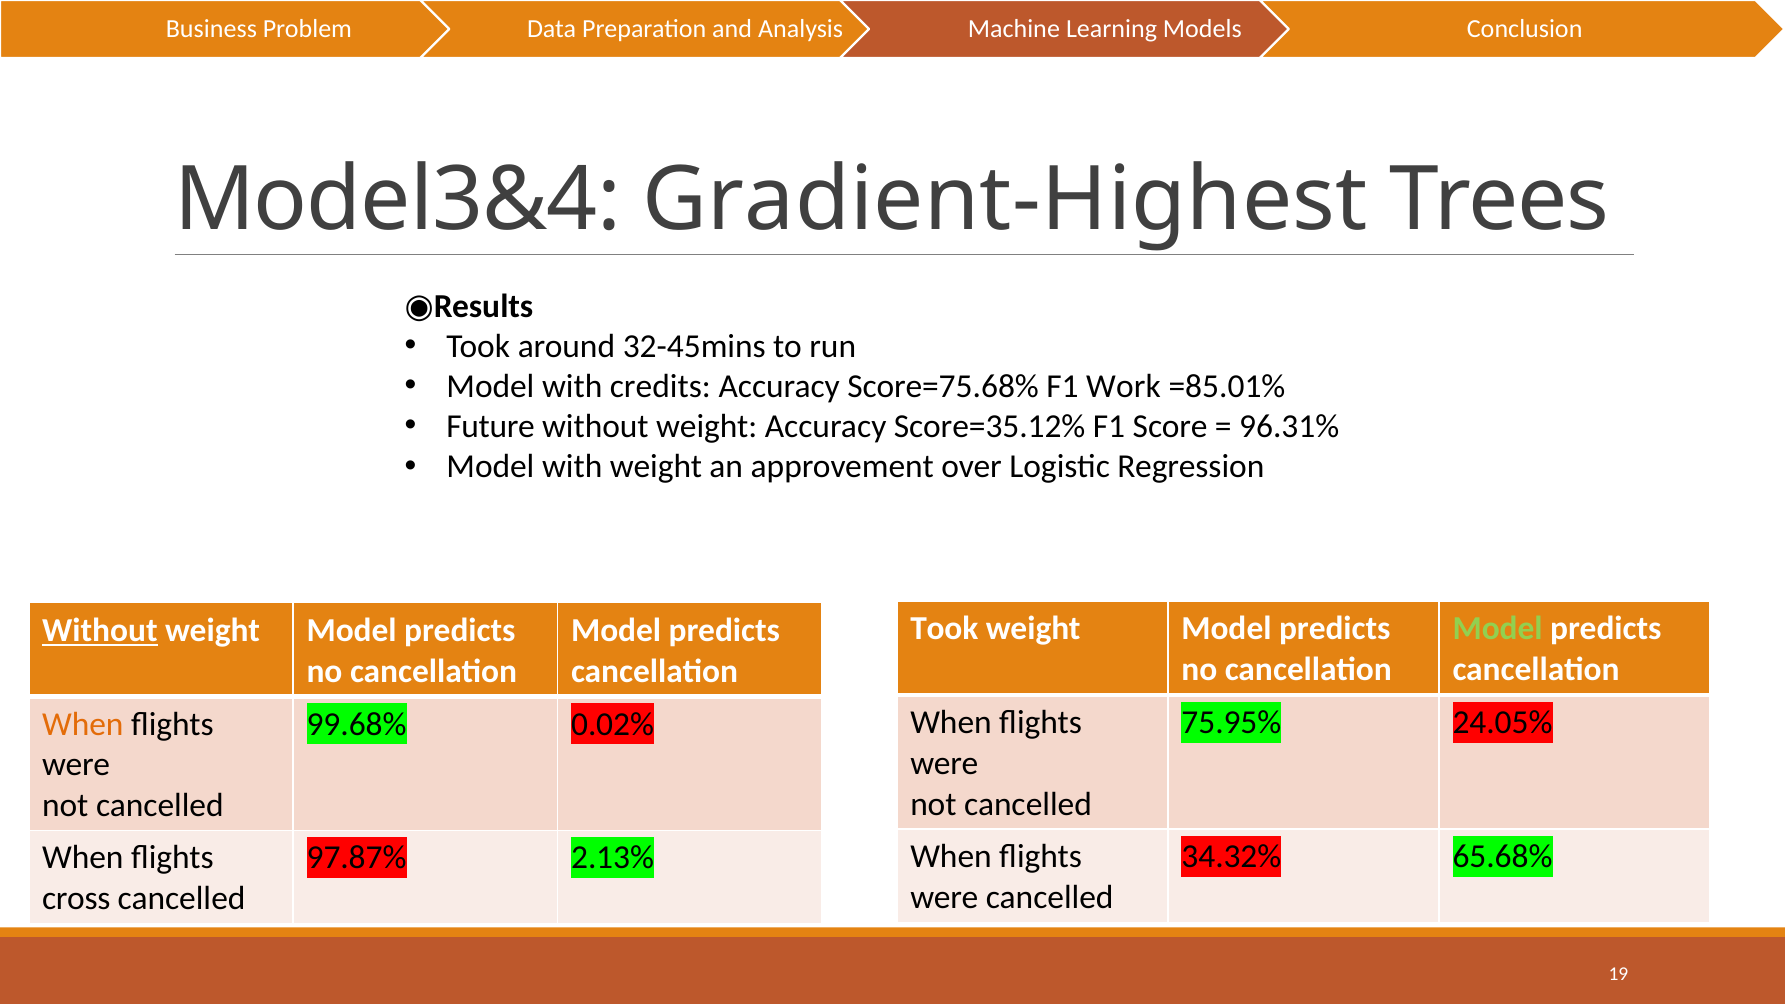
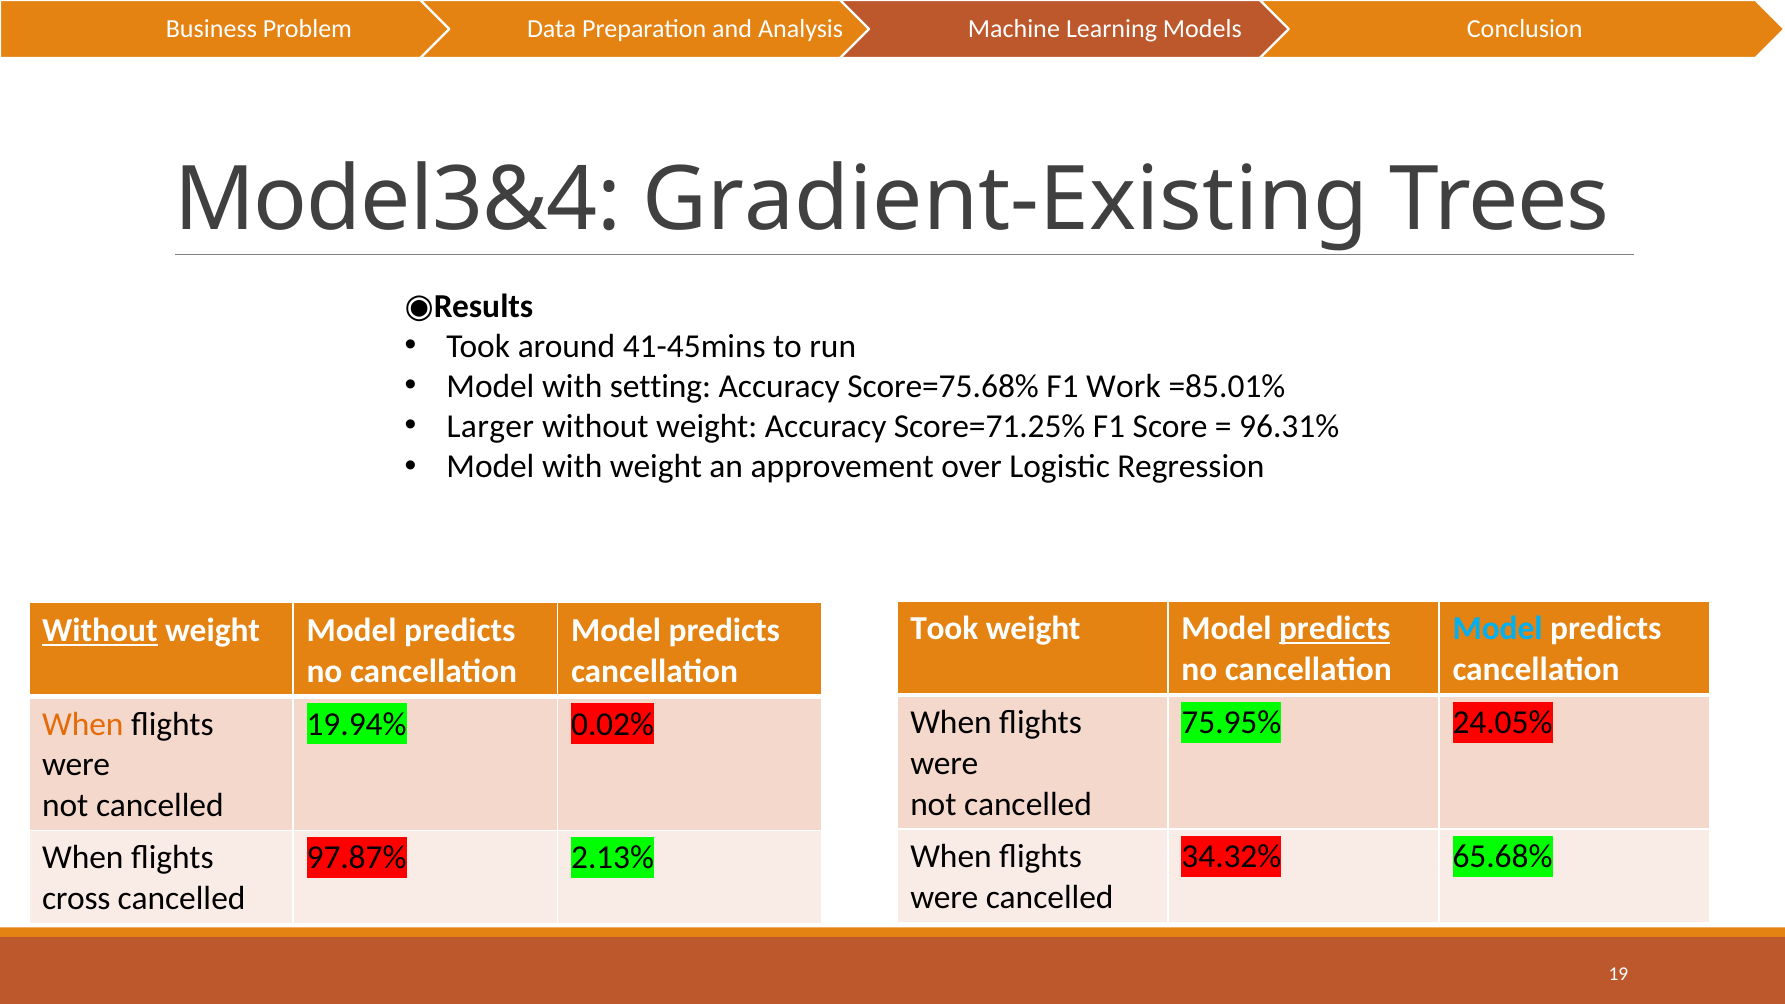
Gradient-Highest: Gradient-Highest -> Gradient-Existing (1005, 200)
32-45mins: 32-45mins -> 41-45mins (694, 346)
credits: credits -> setting (660, 386)
Future: Future -> Larger (490, 427)
Score=35.12%: Score=35.12% -> Score=71.25% (990, 427)
predicts underline: none -> present (1335, 629)
Model colour: light green -> light blue (1498, 629)
99.68%: 99.68% -> 19.94% (357, 724)
